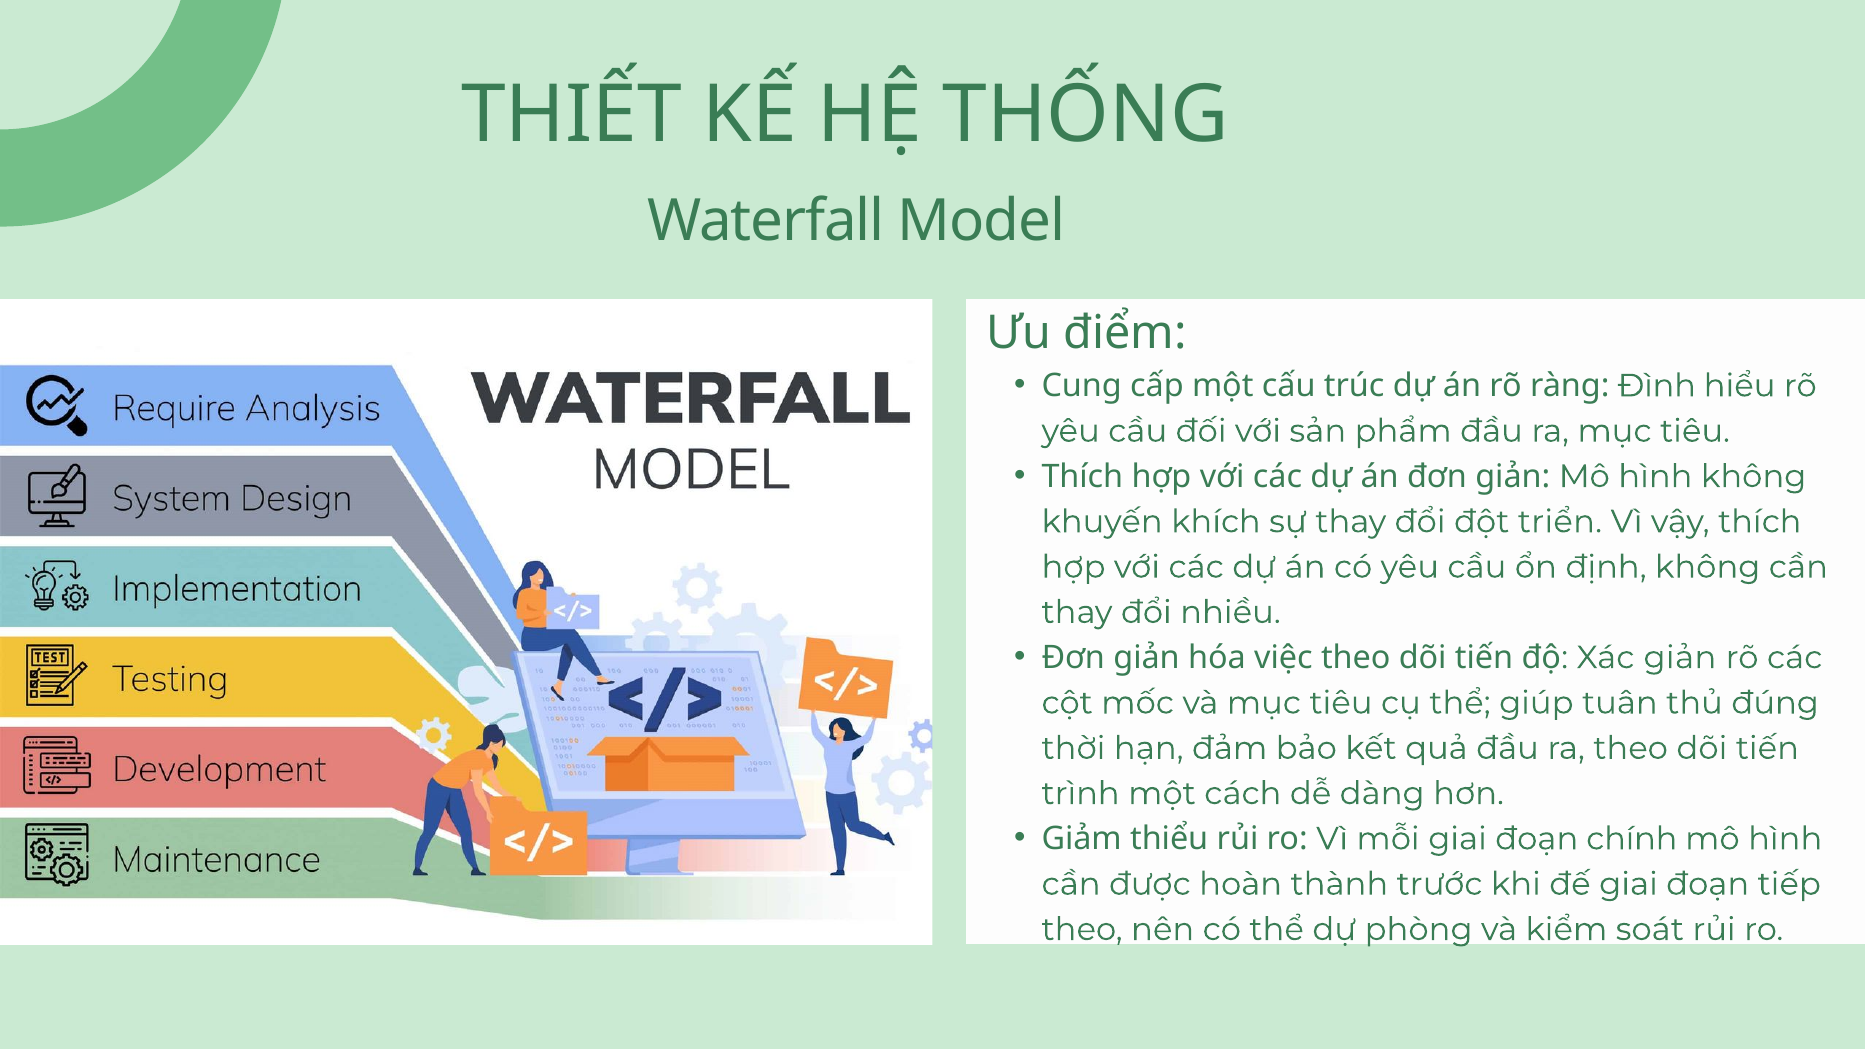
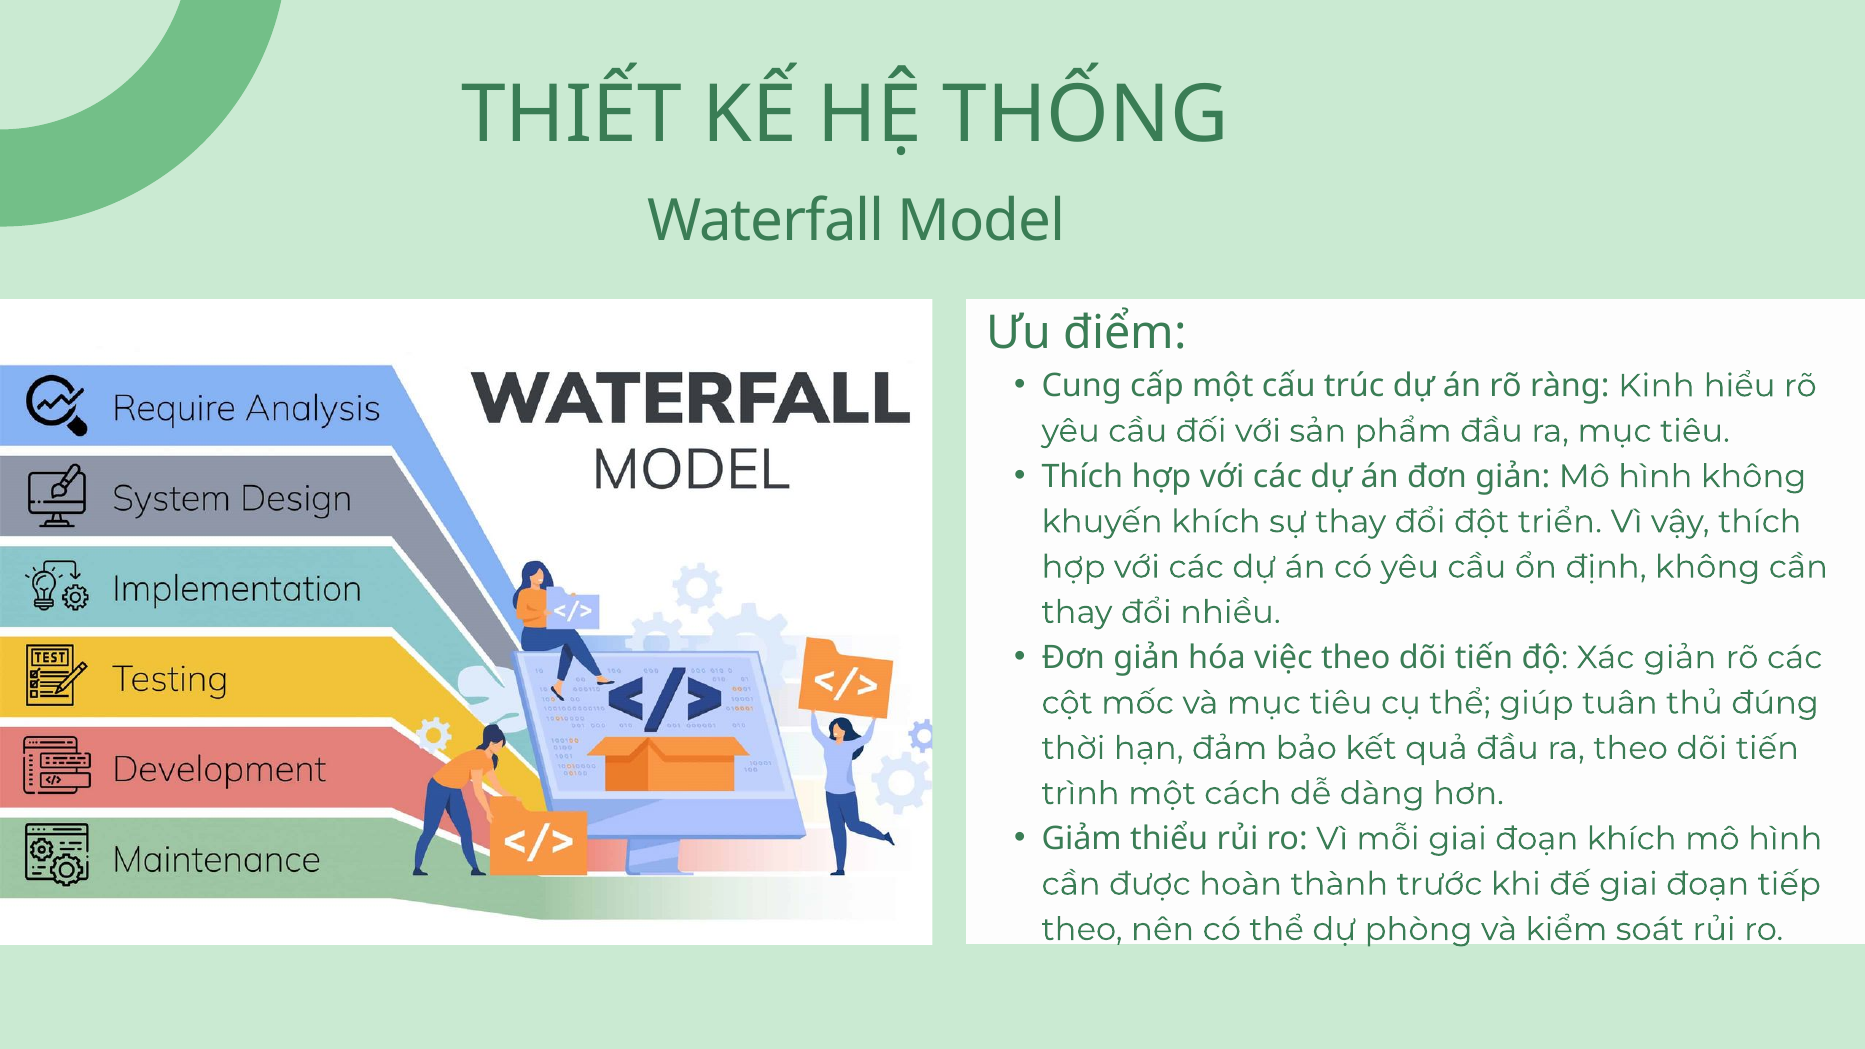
Đình: Đình -> Kinh (1656, 386)
đoạn chính: chính -> khích (1632, 839)
